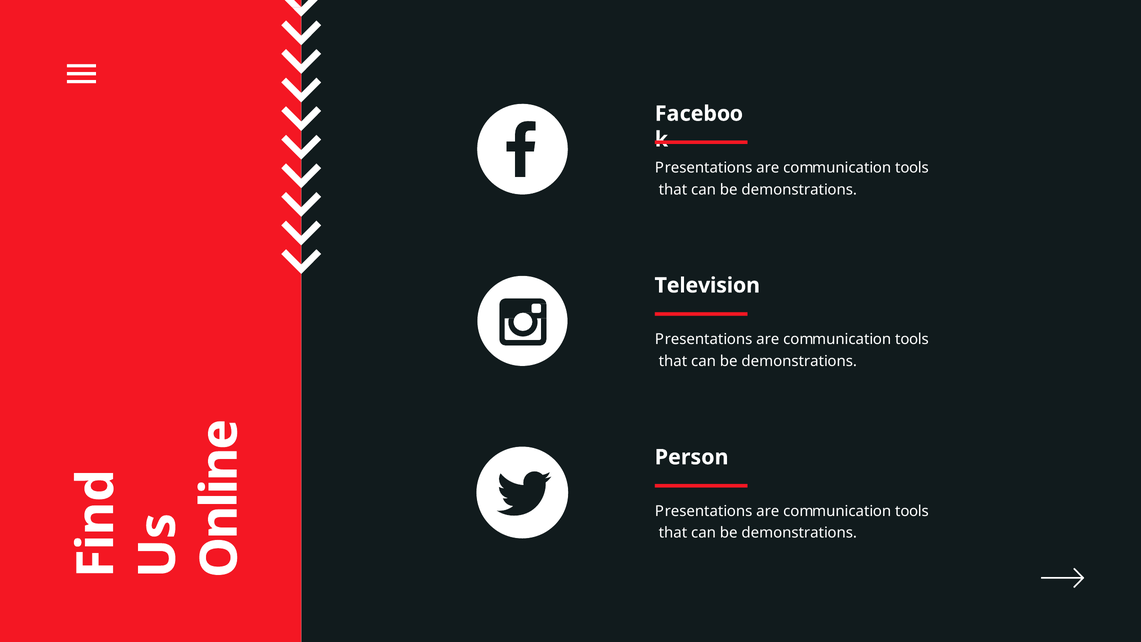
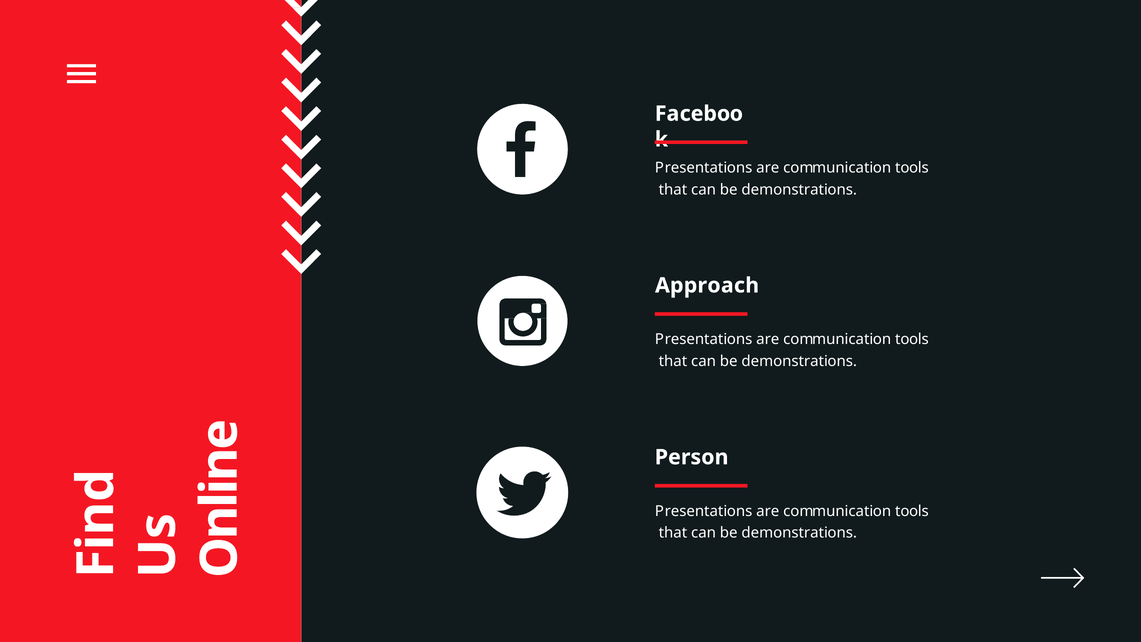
Television: Television -> Approach (707, 285)
